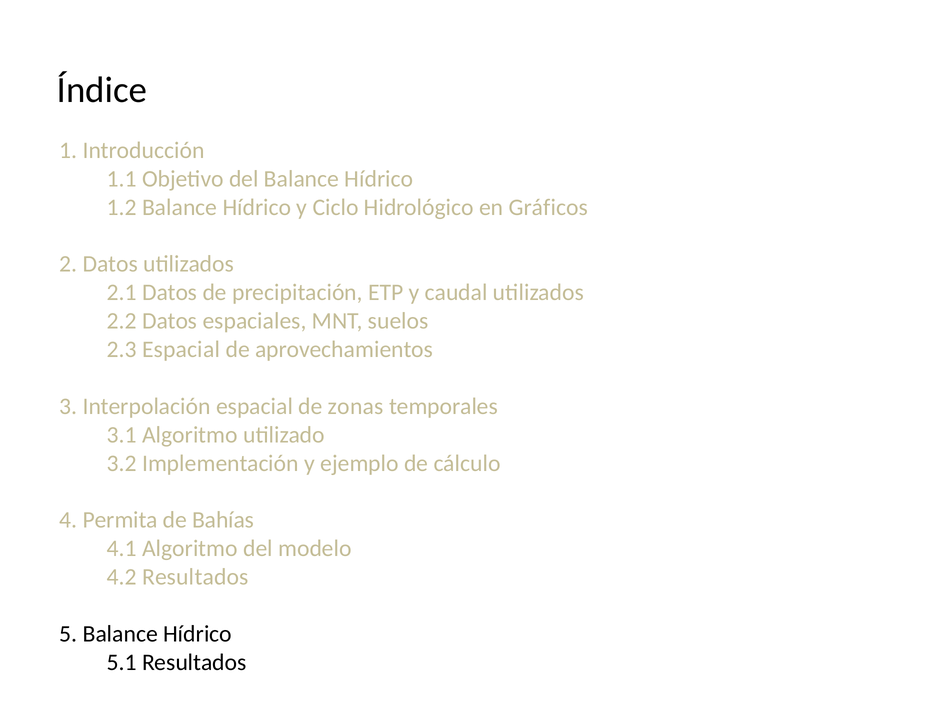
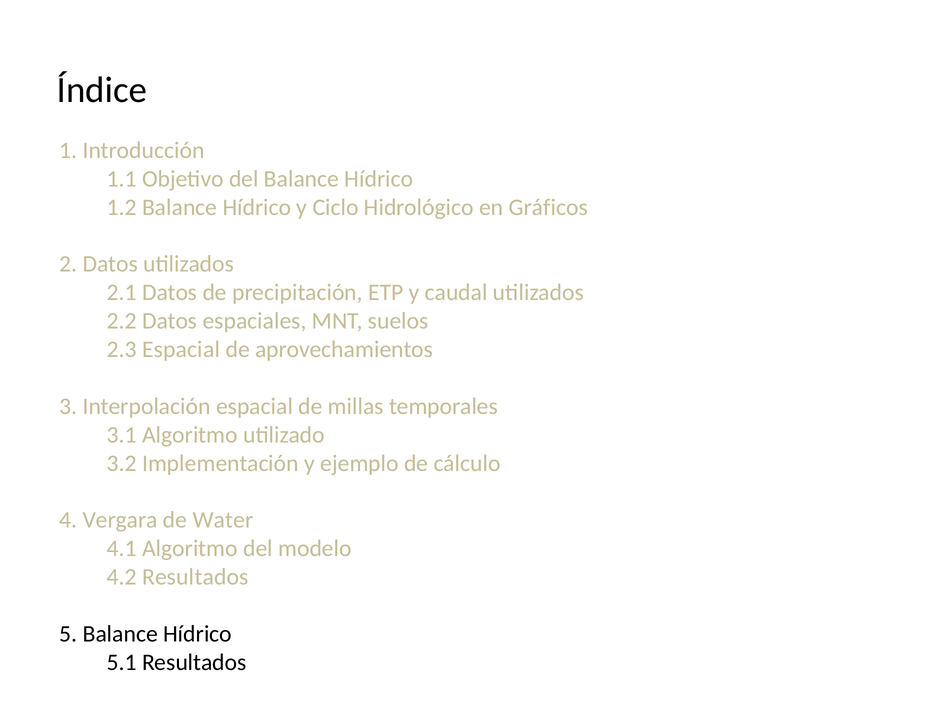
zonas: zonas -> millas (356, 406)
Permita: Permita -> Vergara (120, 520)
Bahías: Bahías -> Water (223, 520)
